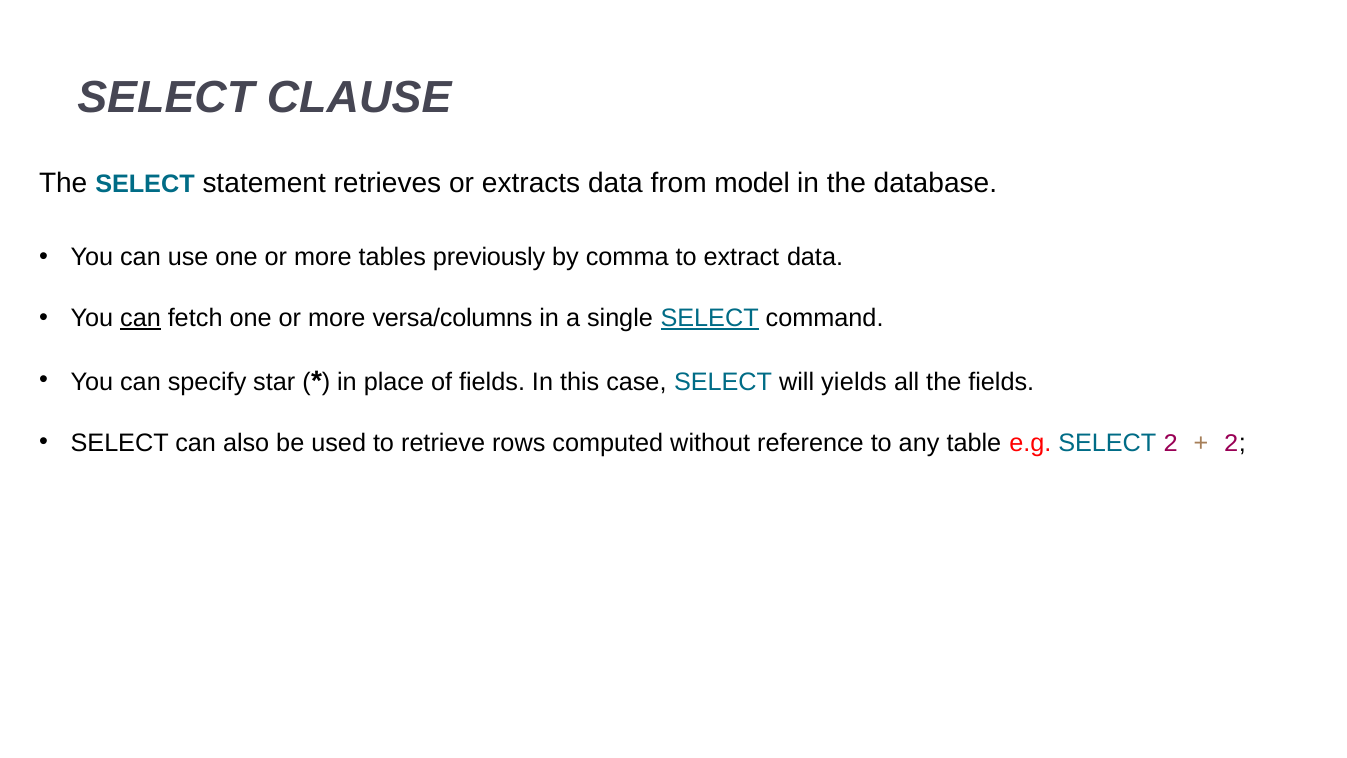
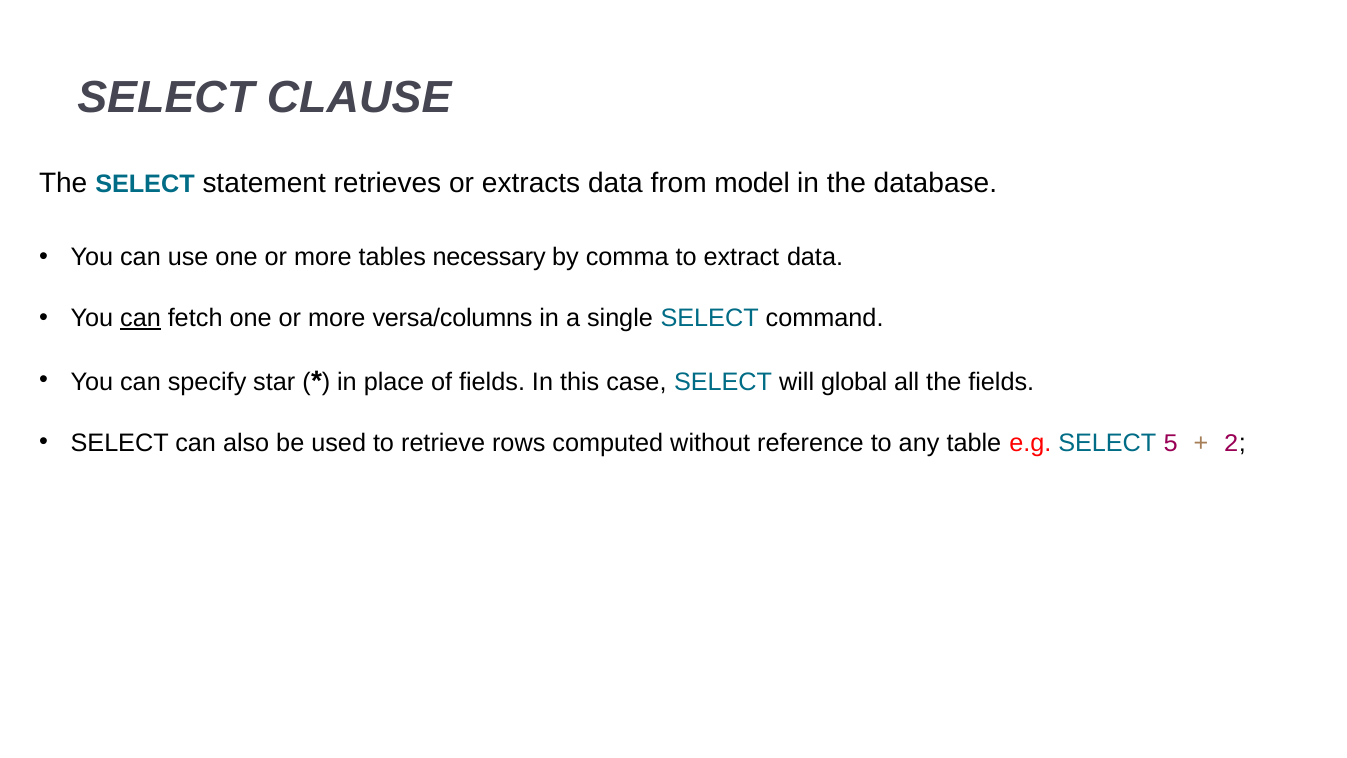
previously: previously -> necessary (489, 258)
SELECT underline: present -> none (710, 318)
yields: yields -> global (854, 382)
SELECT 2: 2 -> 5 (1171, 443)
